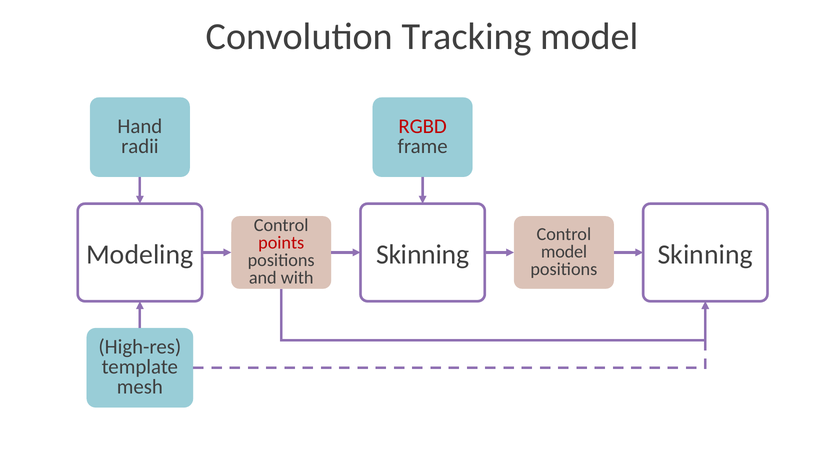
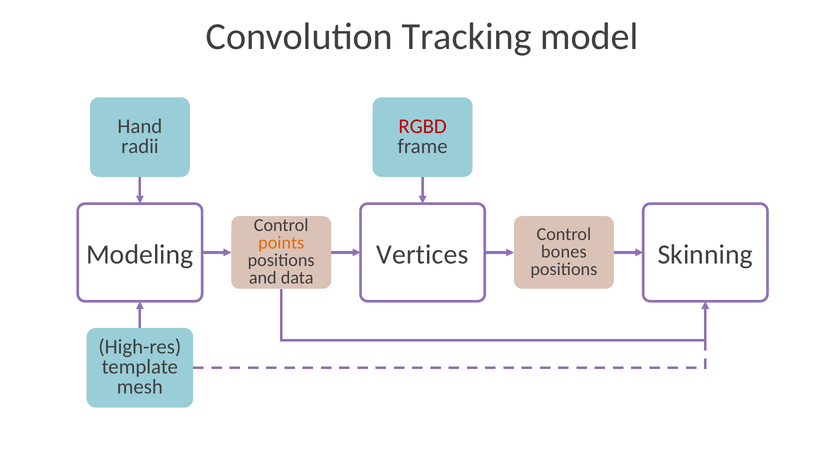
points colour: red -> orange (281, 243)
Modeling Skinning: Skinning -> Vertices (422, 254)
model: model -> bones (564, 251)
with: with -> data (297, 278)
